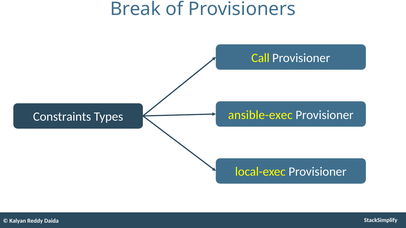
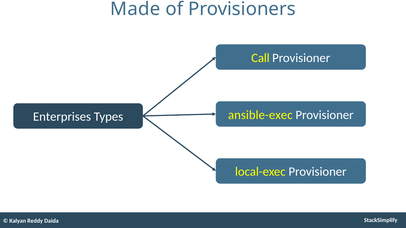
Break: Break -> Made (135, 9)
Constraints: Constraints -> Enterprises (62, 117)
